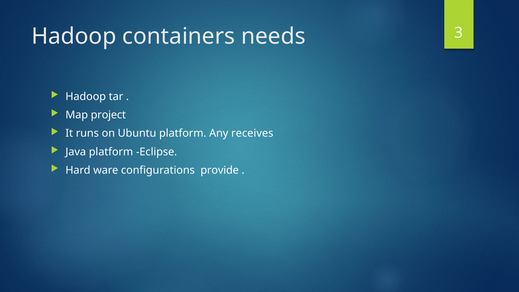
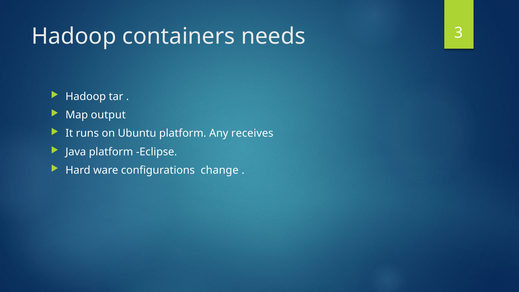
project: project -> output (108, 115)
provide: provide -> change (220, 170)
